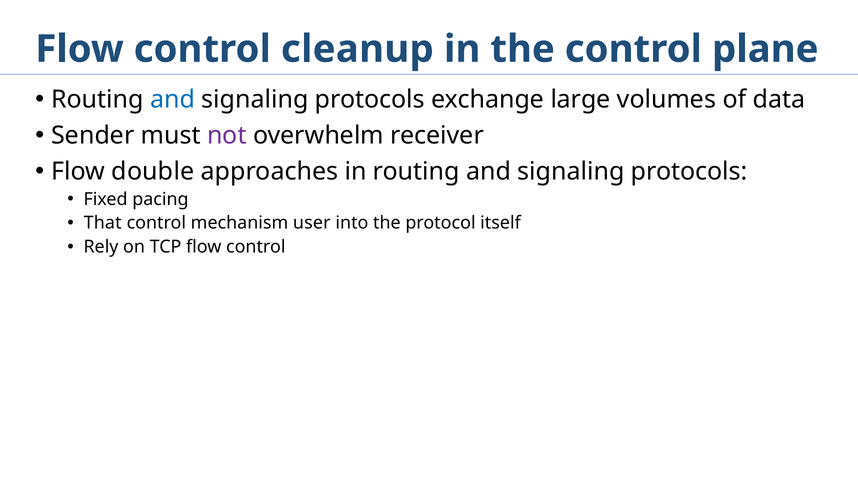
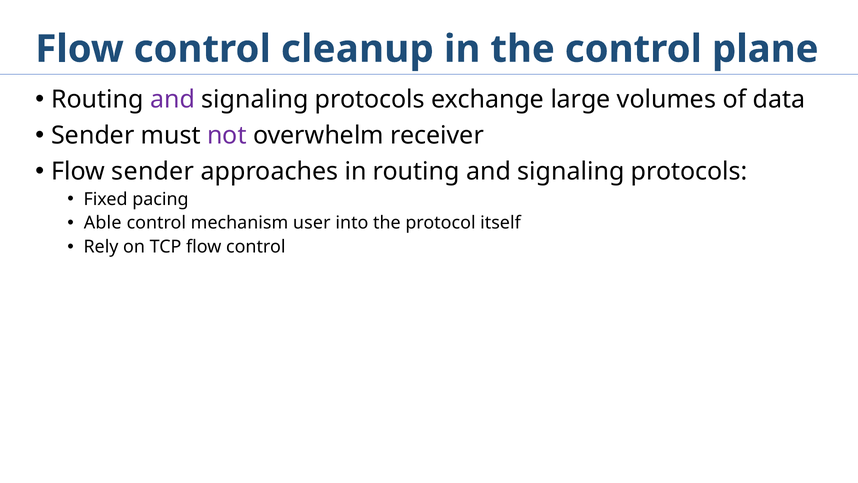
and colour: blue -> purple (173, 100)
Flow double: double -> sender (153, 171)
That: That -> Able (103, 223)
